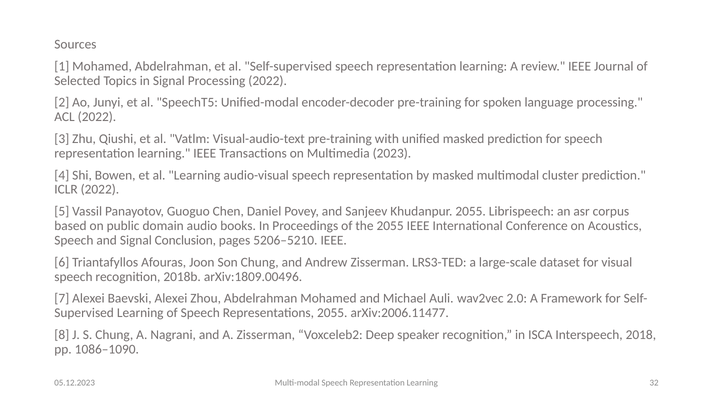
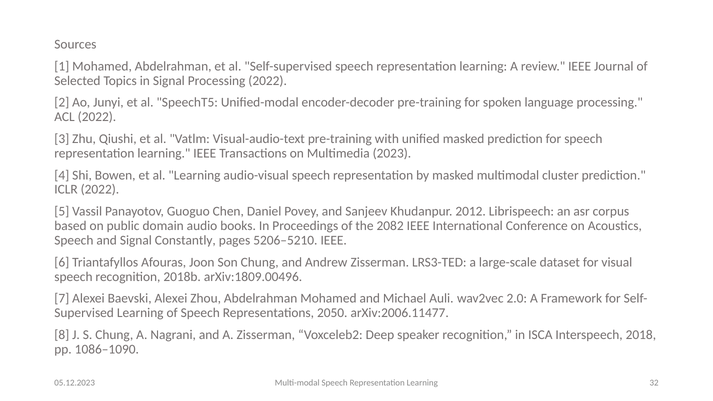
Khudanpur 2055: 2055 -> 2012 (471, 211)
the 2055: 2055 -> 2082 (390, 226)
Conclusion: Conclusion -> Constantly (185, 240)
Representations 2055: 2055 -> 2050 (332, 313)
